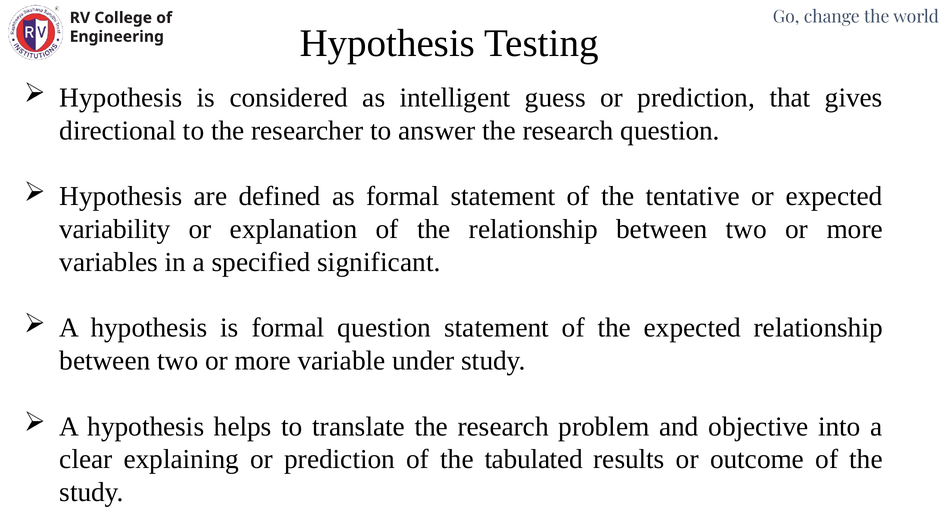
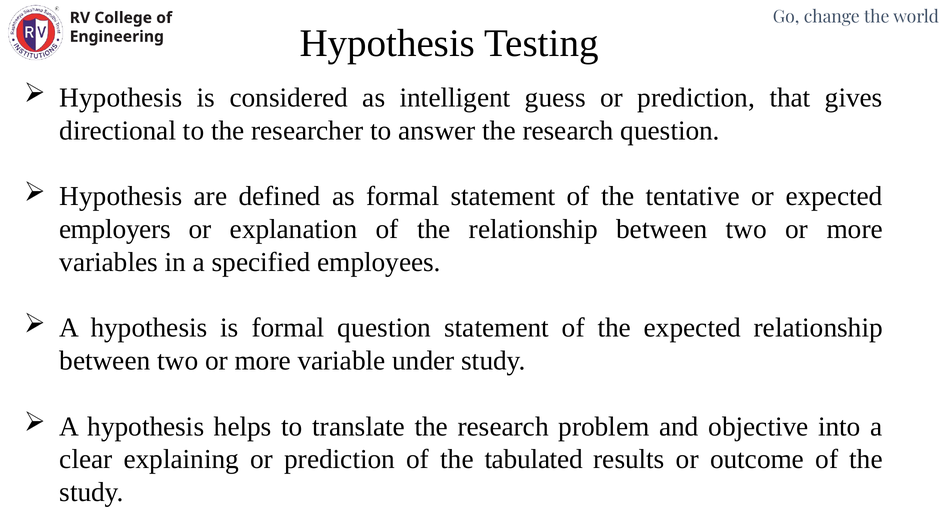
variability: variability -> employers (115, 229)
significant: significant -> employees (379, 262)
